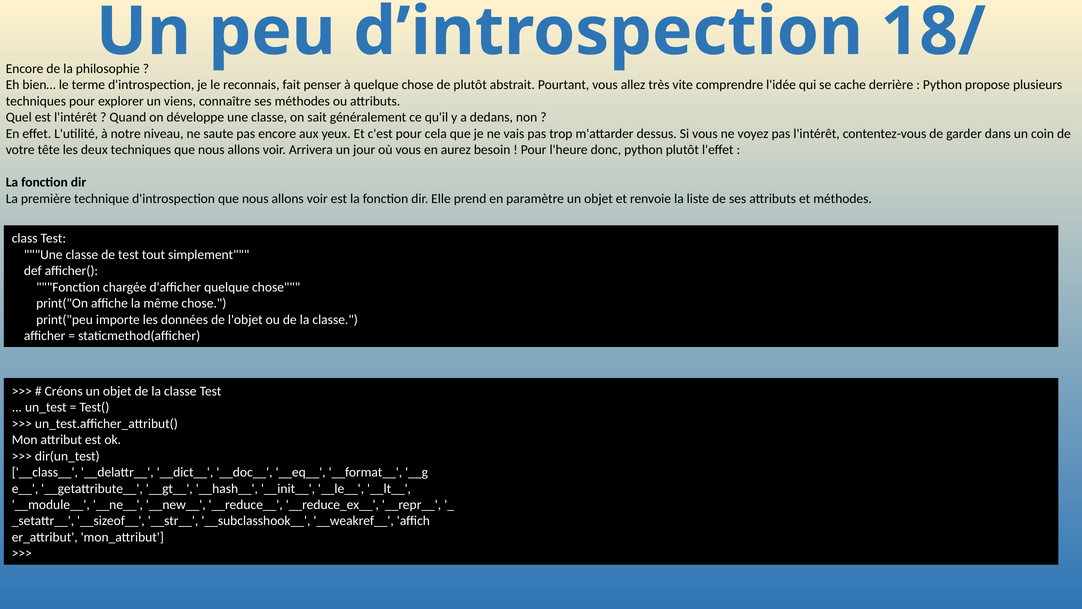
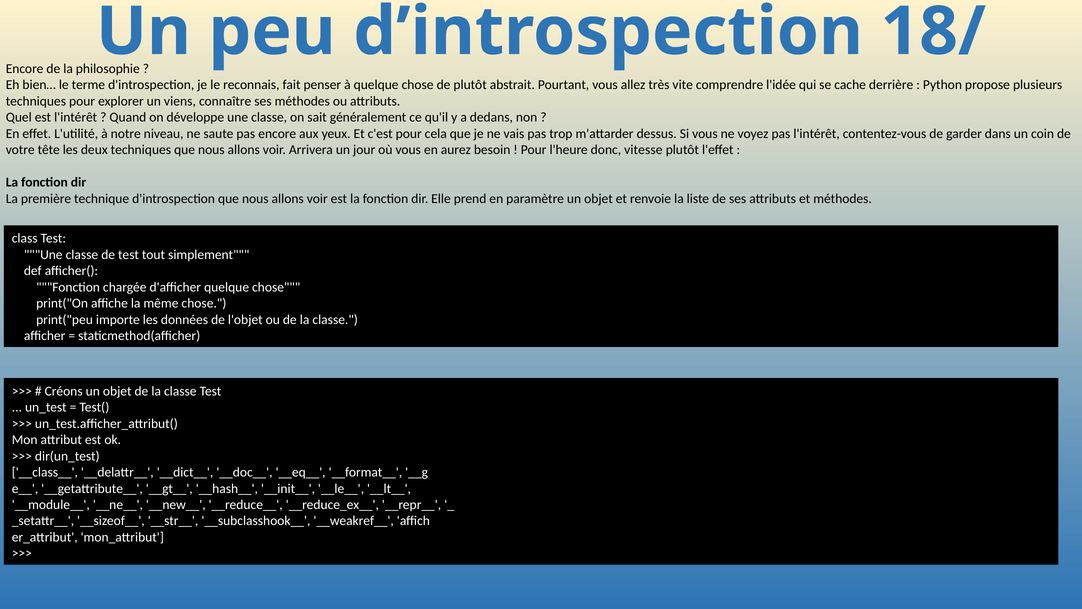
donc python: python -> vitesse (643, 150)
